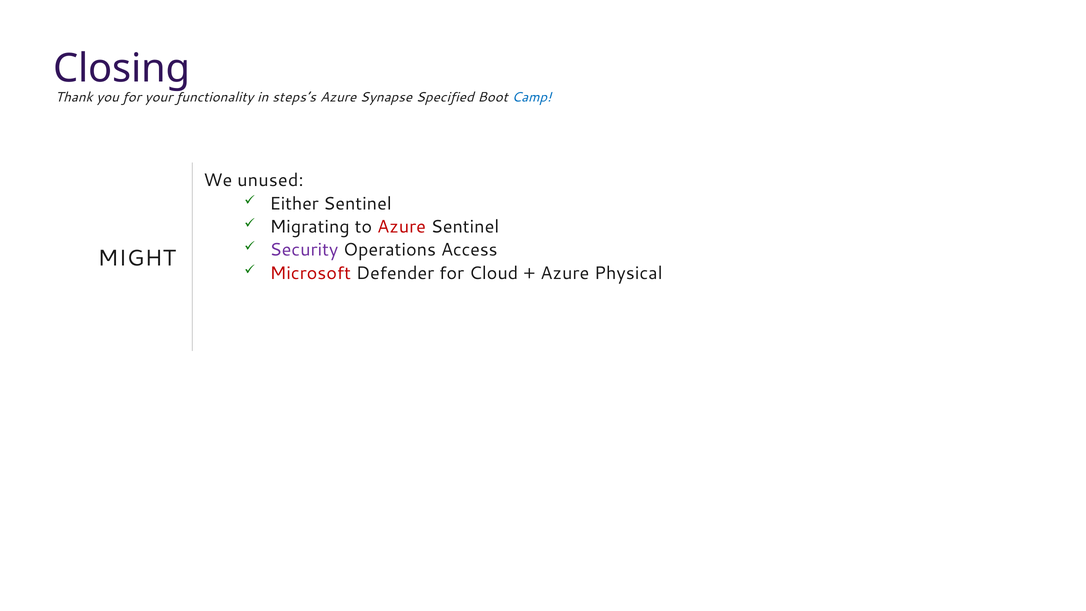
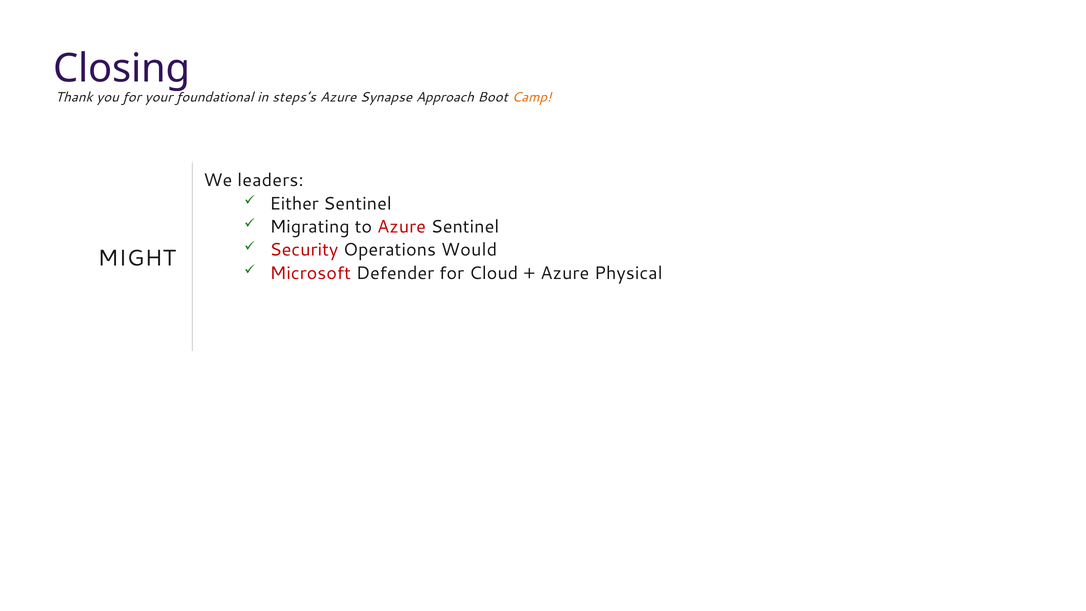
functionality: functionality -> foundational (215, 97)
Specified: Specified -> Approach (445, 97)
Camp colour: blue -> orange (532, 97)
unused: unused -> leaders (270, 180)
Security colour: purple -> red (304, 250)
Access: Access -> Would (469, 250)
